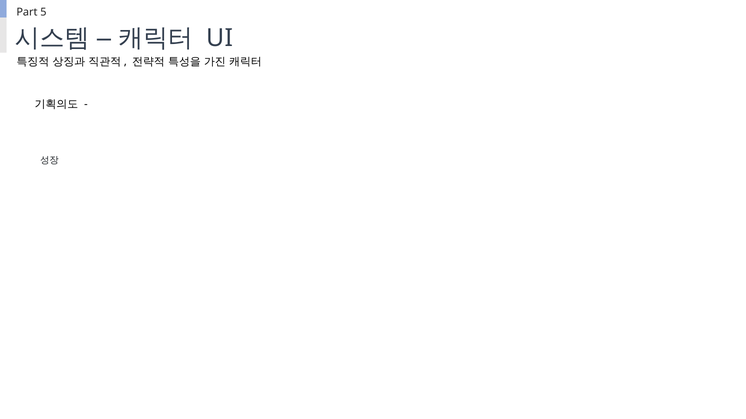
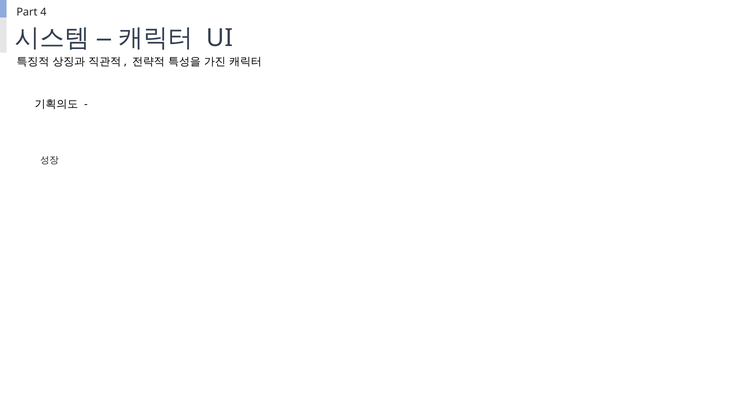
5: 5 -> 4 (43, 12)
